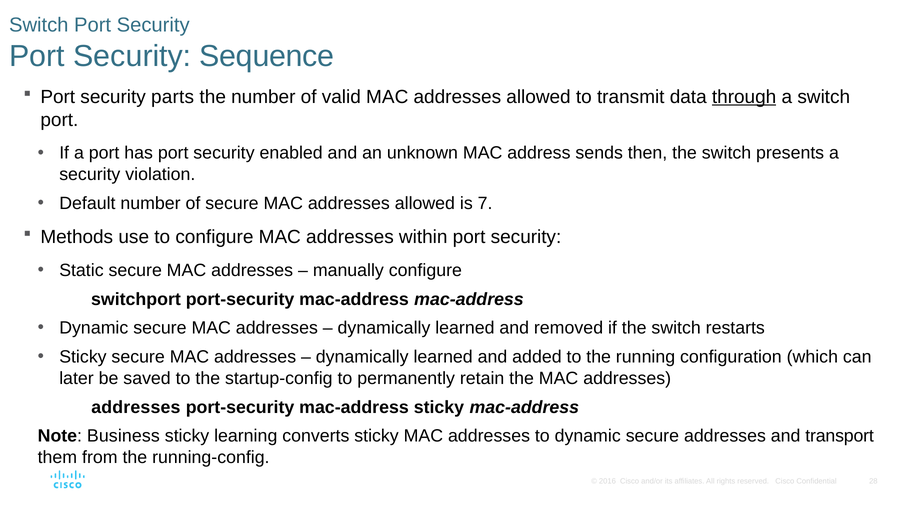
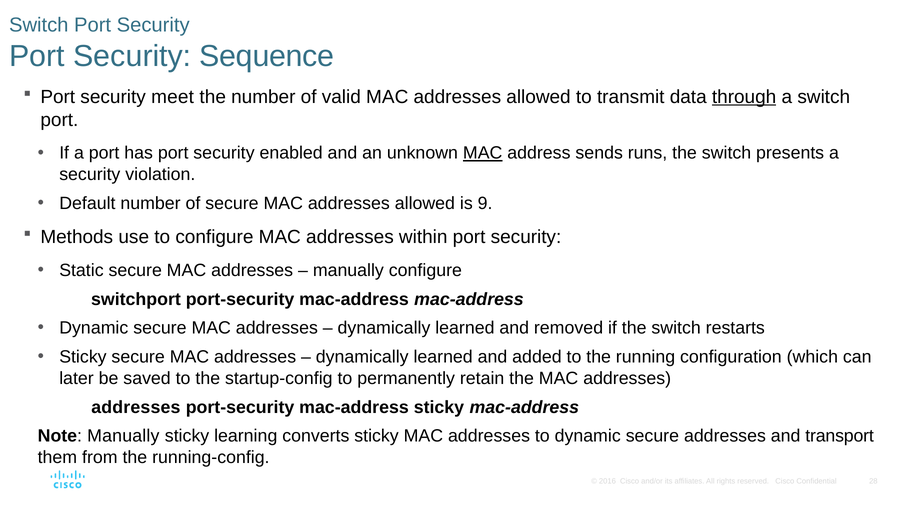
parts: parts -> meet (173, 97)
MAC underline: none -> present (483, 153)
then: then -> runs (648, 153)
7: 7 -> 9 (485, 203)
Note Business: Business -> Manually (123, 436)
